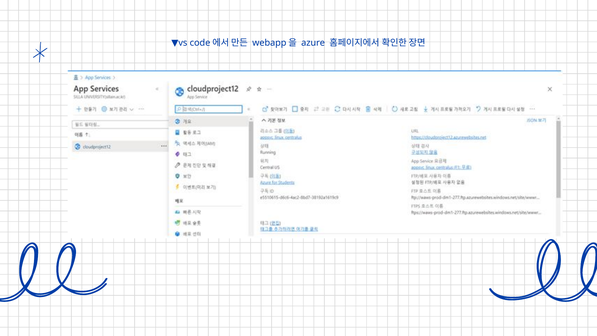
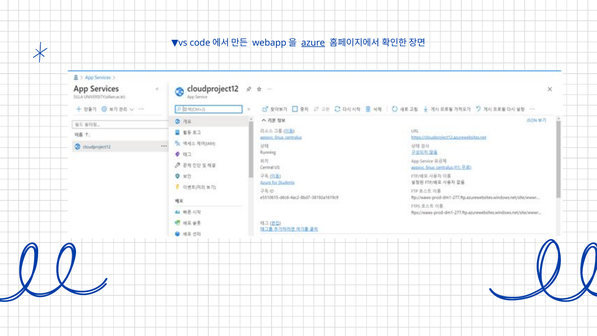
azure underline: none -> present (313, 43)
